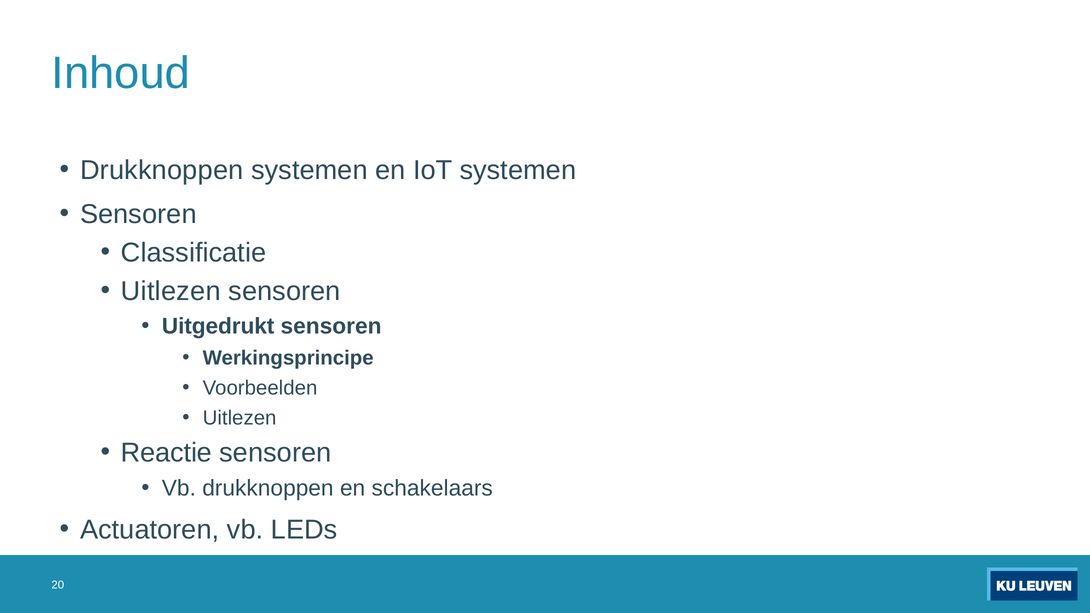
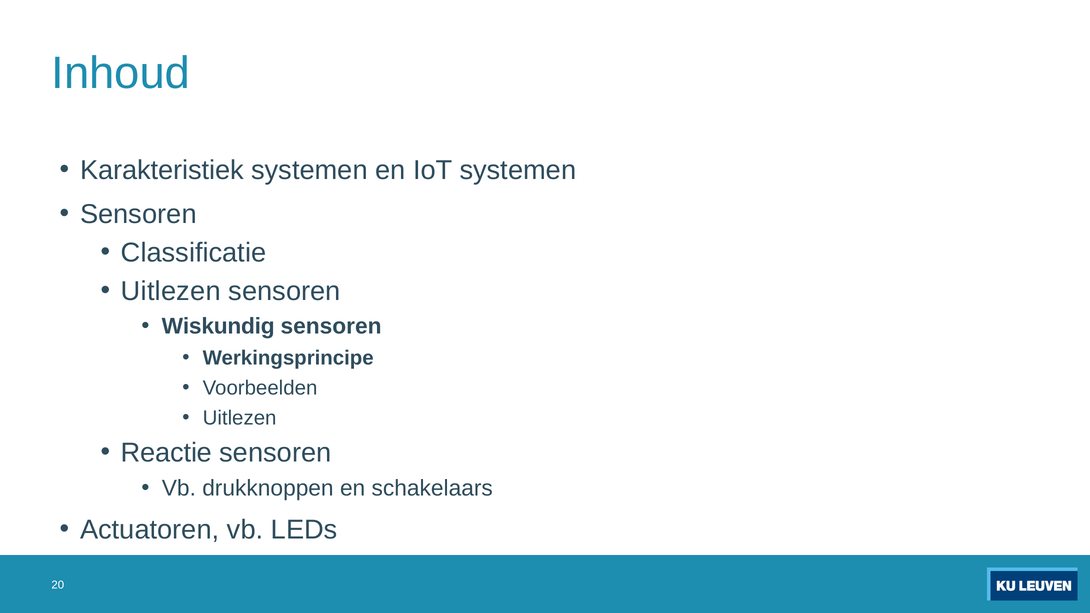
Drukknoppen: Drukknoppen -> Karakteristiek (162, 170)
Uitgedrukt: Uitgedrukt -> Wiskundig (218, 327)
